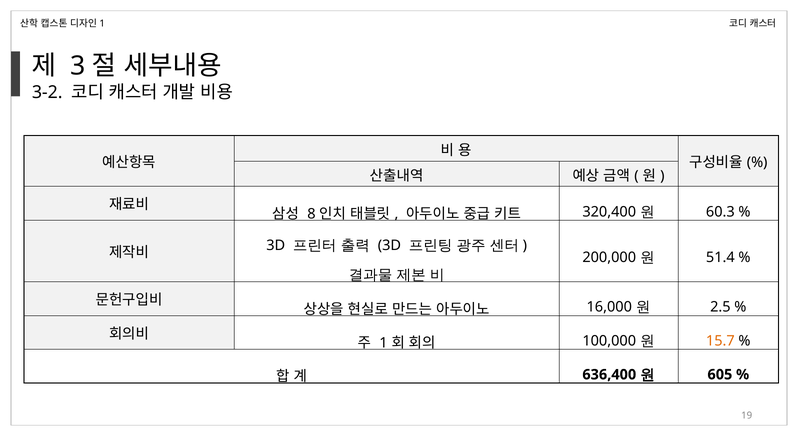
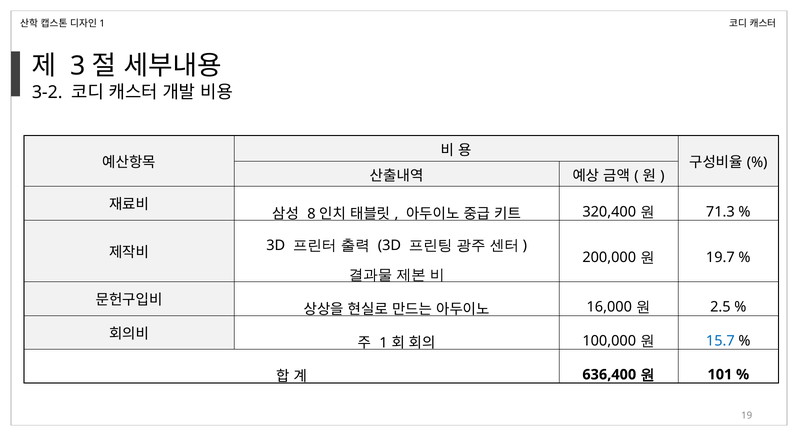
60.3: 60.3 -> 71.3 (720, 212)
51.4: 51.4 -> 19.7 (720, 257)
15.7 colour: orange -> blue (720, 341)
605: 605 -> 101 (720, 374)
